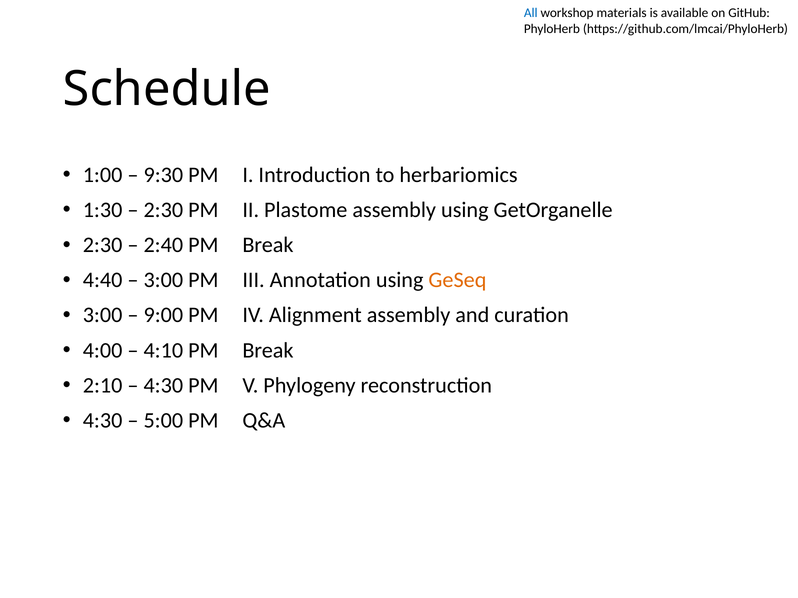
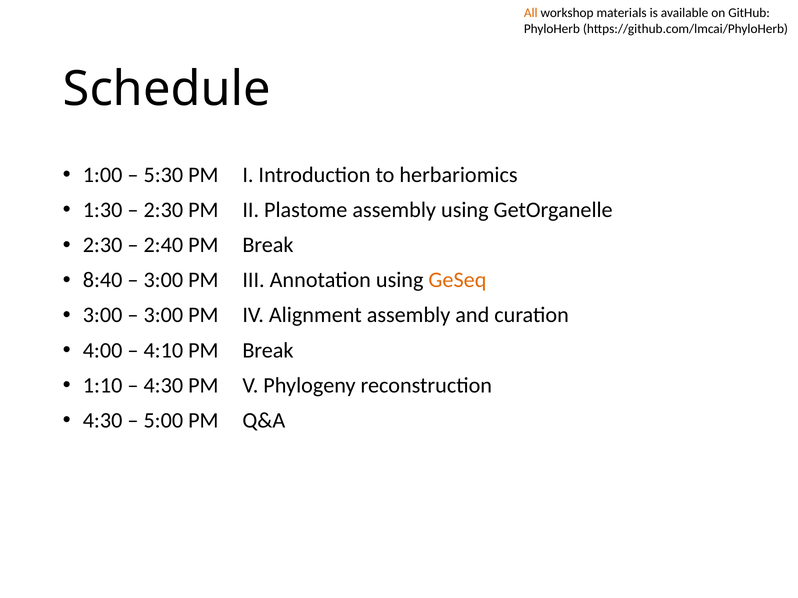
All colour: blue -> orange (531, 13)
9:30: 9:30 -> 5:30 (163, 175)
4:40: 4:40 -> 8:40 (103, 280)
9:00: 9:00 -> 3:00 (163, 315)
2:10: 2:10 -> 1:10 (103, 386)
